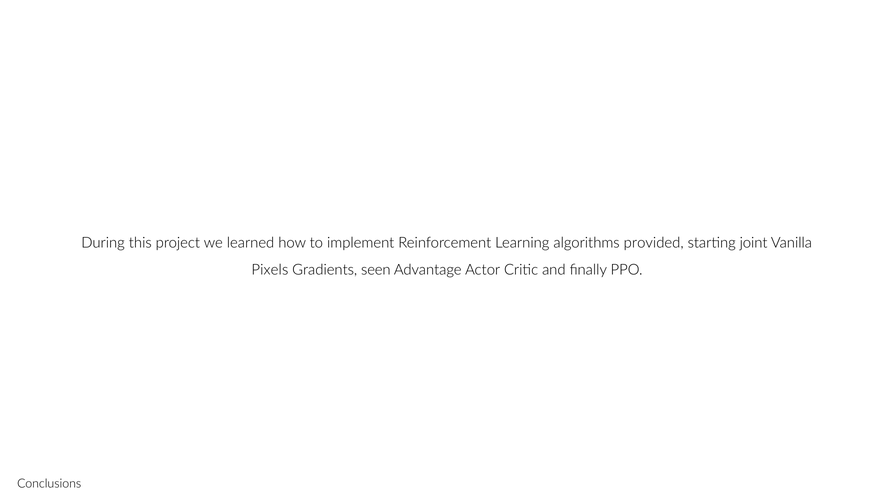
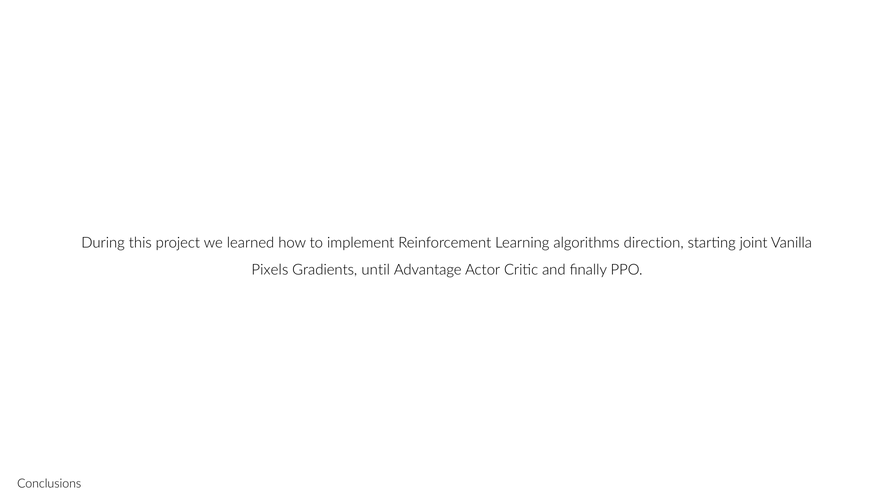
provided: provided -> direction (654, 243)
seen: seen -> until (376, 270)
